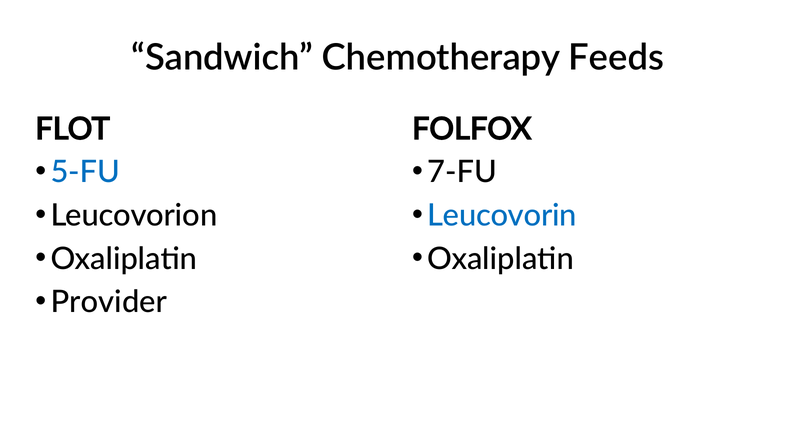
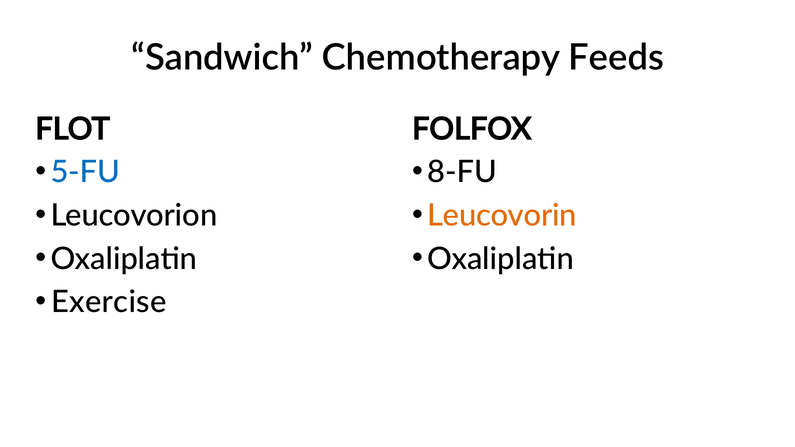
7-FU: 7-FU -> 8-FU (462, 172)
Leucovorin colour: blue -> orange (502, 216)
Provider: Provider -> Exercise (109, 302)
